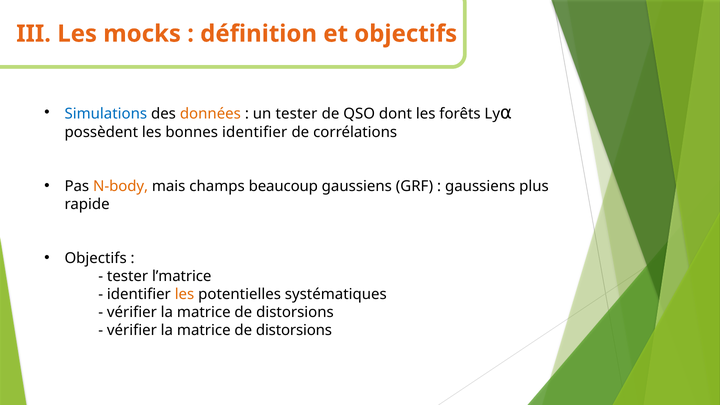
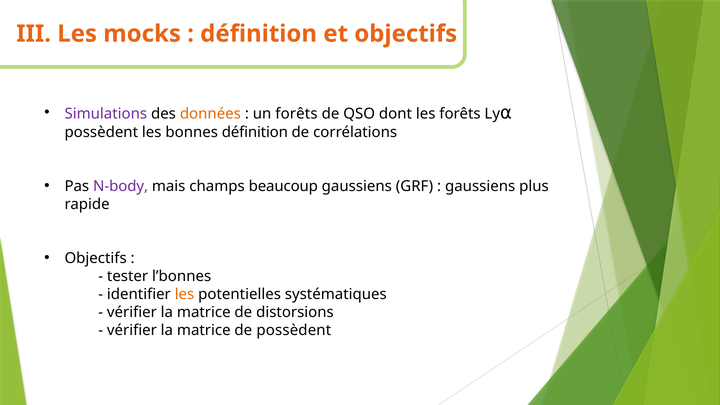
Simulations colour: blue -> purple (106, 114)
un tester: tester -> forêts (296, 114)
bonnes identifier: identifier -> définition (255, 132)
N-body colour: orange -> purple (121, 186)
l’matrice: l’matrice -> l’bonnes (182, 276)
distorsions: distorsions -> possèdent (294, 330)
